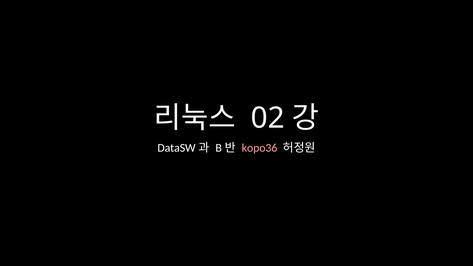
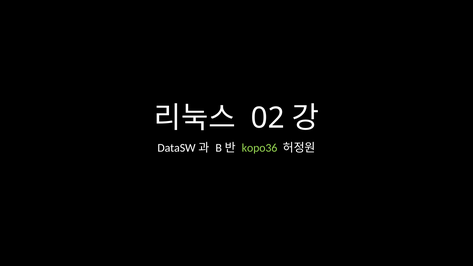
kopo36 colour: pink -> light green (260, 148)
